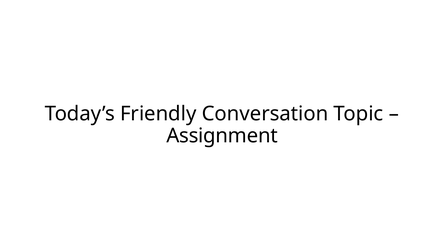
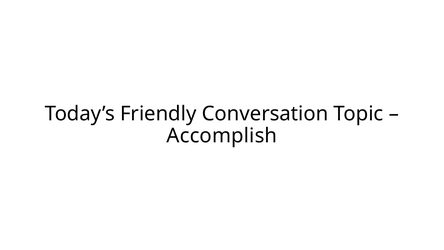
Assignment: Assignment -> Accomplish (222, 136)
